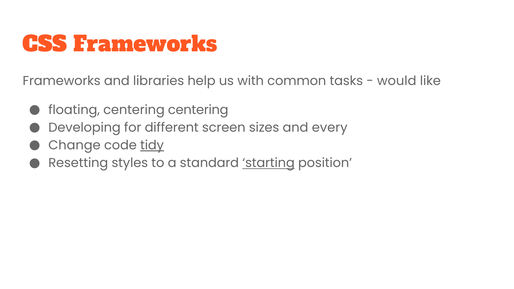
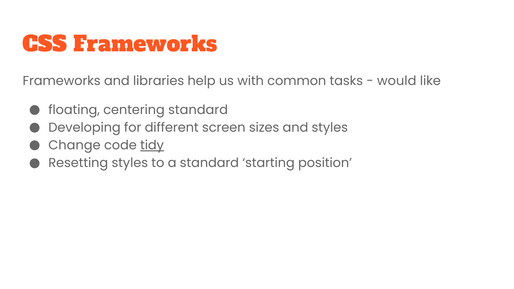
centering centering: centering -> standard (198, 110)
and every: every -> styles (330, 128)
starting underline: present -> none (269, 163)
